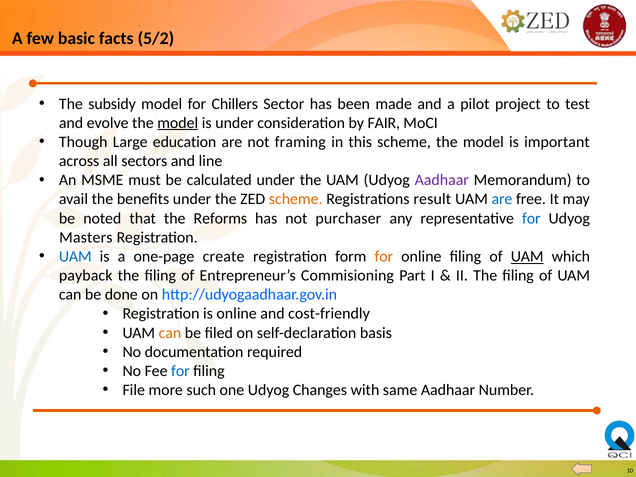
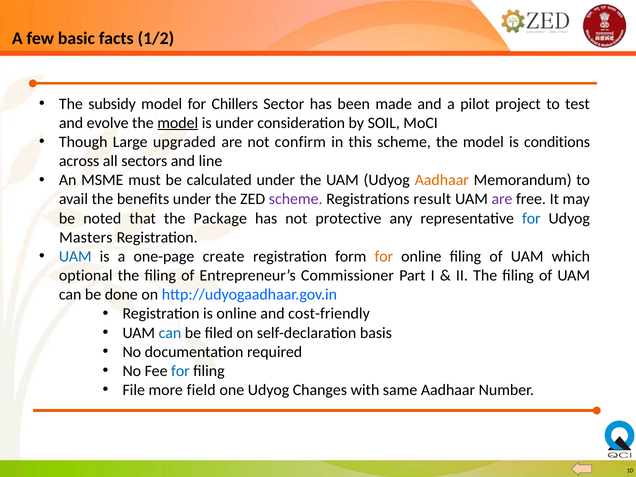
5/2: 5/2 -> 1/2 (156, 38)
FAIR: FAIR -> SOIL (384, 123)
education: education -> upgraded (184, 142)
framing: framing -> confirm (300, 142)
important: important -> conditions (557, 142)
Aadhaar colour: purple -> orange (442, 180)
scheme colour: orange -> purple (296, 199)
are colour: blue -> purple (502, 199)
Reforms: Reforms -> Package (220, 218)
purchaser: purchaser -> protective (348, 218)
UAM underline: present -> none (527, 256)
payback: payback -> optional (86, 276)
Commisioning: Commisioning -> Commissioner (347, 276)
can colour: orange -> blue (170, 333)
such: such -> field (201, 390)
